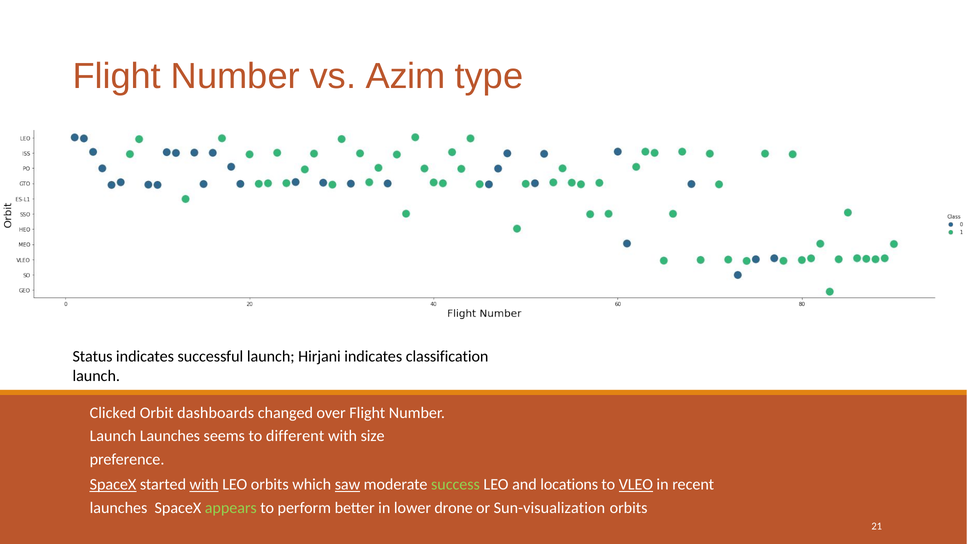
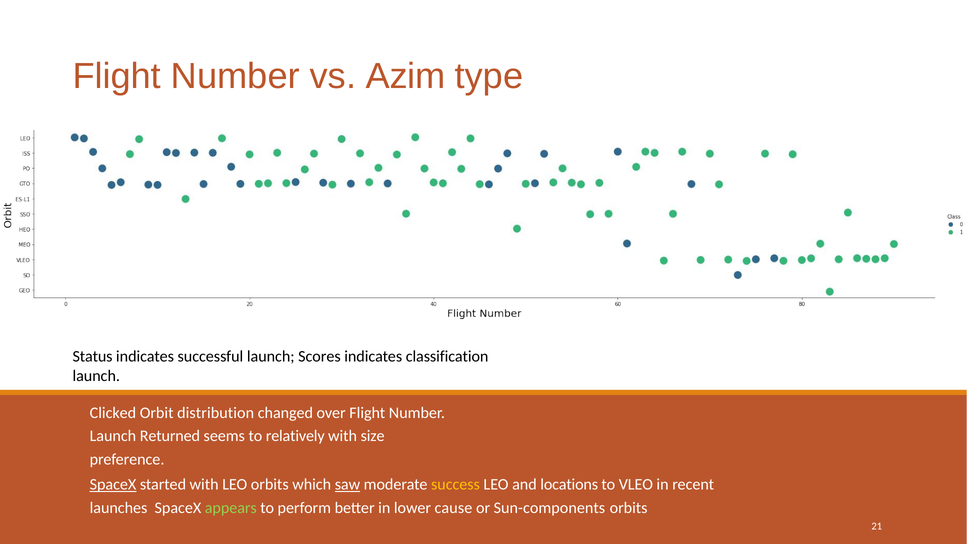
Hirjani: Hirjani -> Scores (319, 356)
dashboards: dashboards -> distribution (216, 413)
Launch Launches: Launches -> Returned (170, 436)
different: different -> relatively (295, 436)
with underline: present -> none (204, 484)
success colour: light green -> yellow (455, 484)
VLEO underline: present -> none (636, 484)
drone: drone -> cause (453, 508)
Sun-visualization: Sun-visualization -> Sun-components (549, 508)
